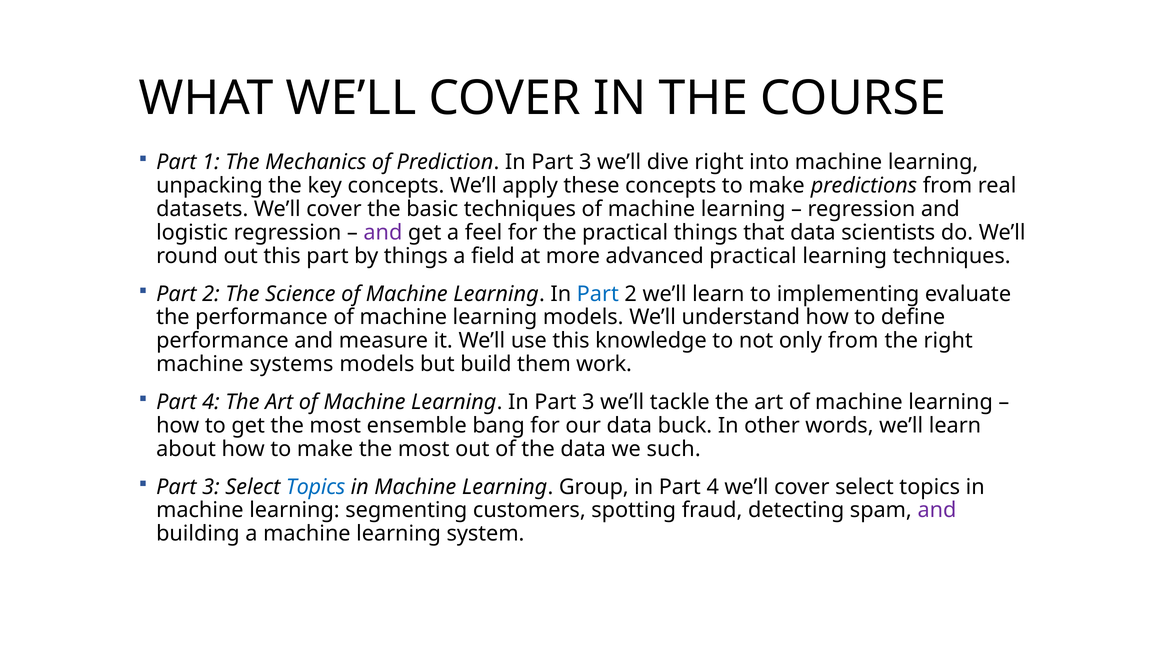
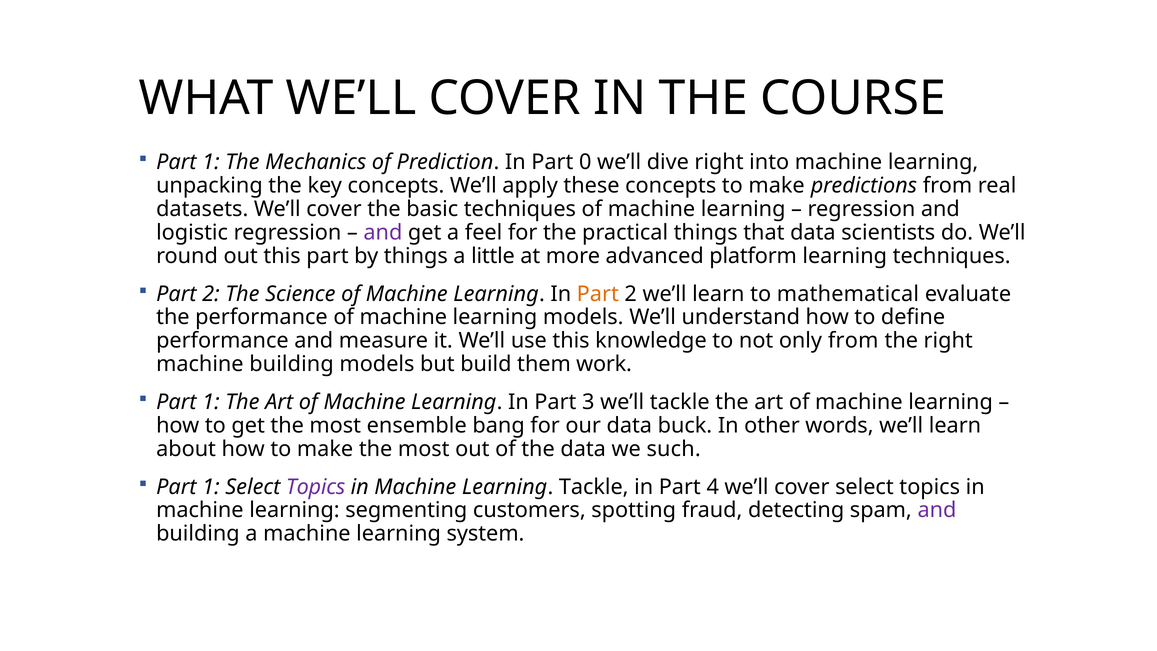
Prediction In Part 3: 3 -> 0 (585, 162)
field: field -> little (493, 256)
advanced practical: practical -> platform (753, 256)
Part colour: blue -> orange (598, 294)
implementing: implementing -> mathematical (848, 294)
machine systems: systems -> building (292, 364)
4: 4 -> 1 (211, 402)
3: 3 -> 1 (211, 487)
Topics colour: blue -> purple (316, 487)
Learning Group: Group -> Tackle (594, 487)
